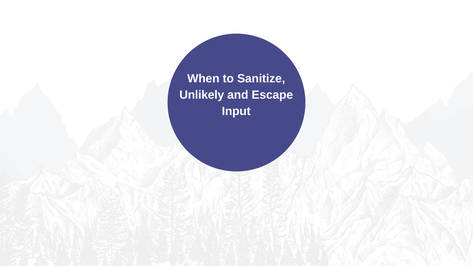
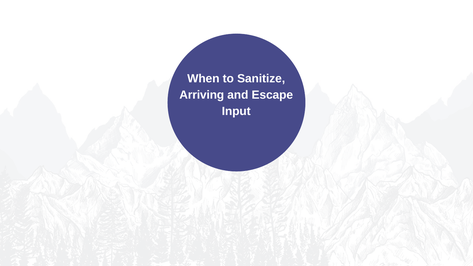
Unlikely: Unlikely -> Arriving (202, 95)
